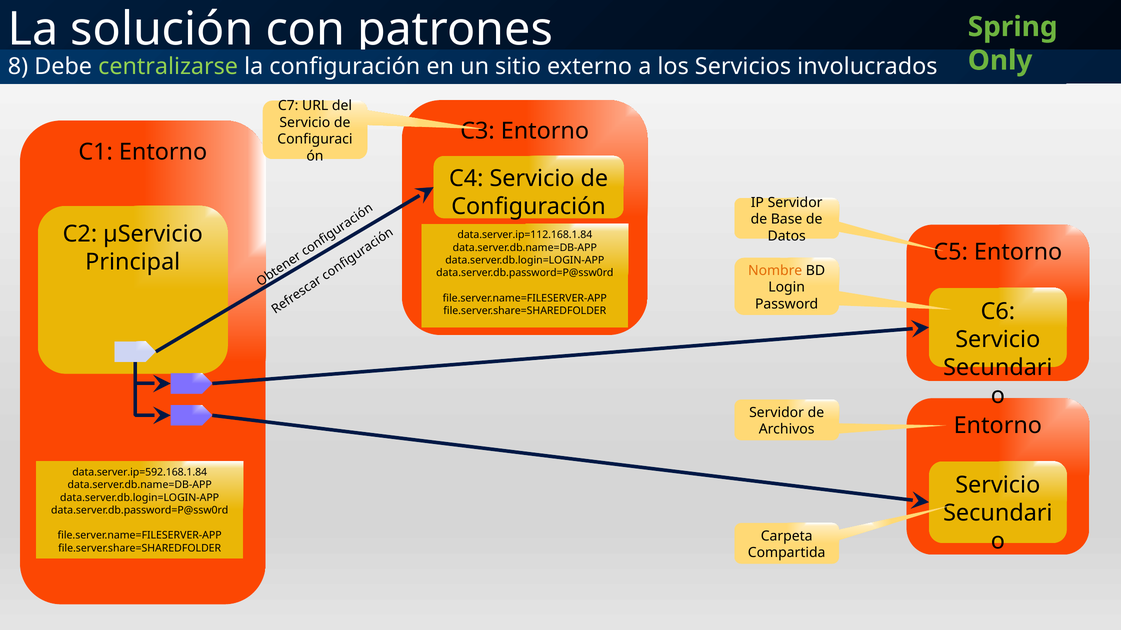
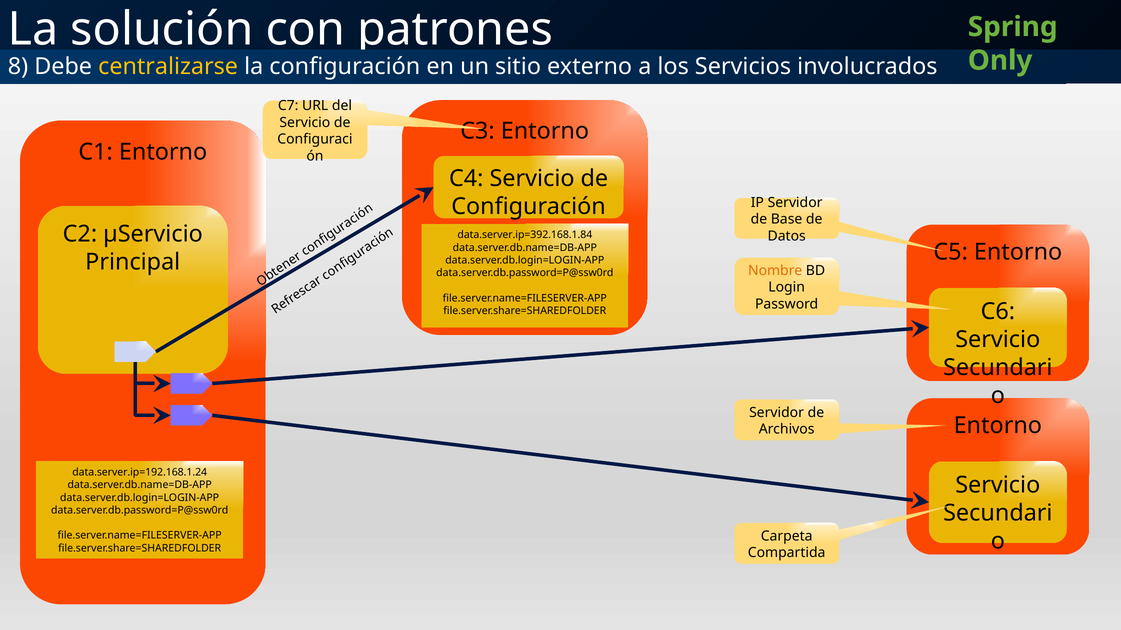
centralizarse colour: light green -> yellow (168, 66)
data.server.ip=112.168.1.84: data.server.ip=112.168.1.84 -> data.server.ip=392.168.1.84 (525, 235)
data.server.ip=592.168.1.84: data.server.ip=592.168.1.84 -> data.server.ip=192.168.1.24 (140, 473)
